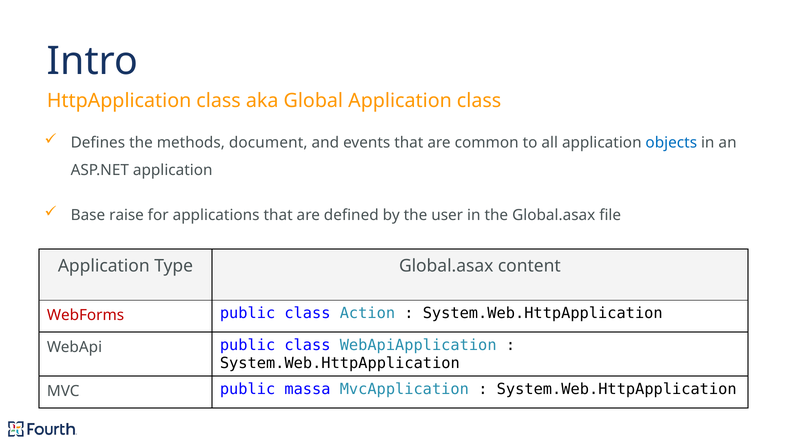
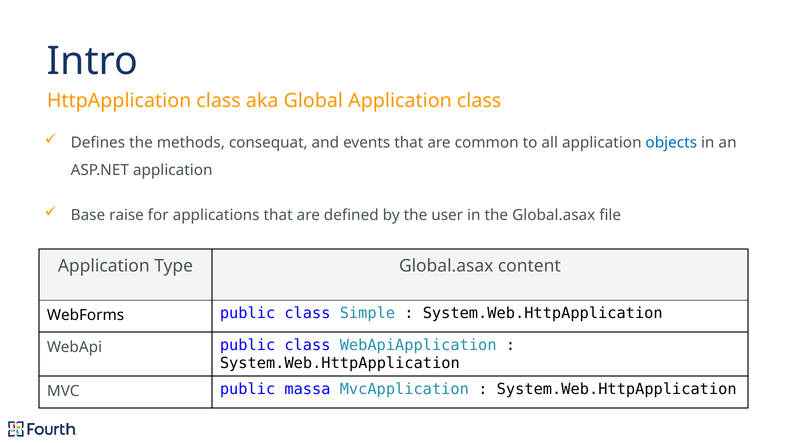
document: document -> consequat (268, 143)
WebForms colour: red -> black (86, 315)
Action: Action -> Simple (367, 313)
